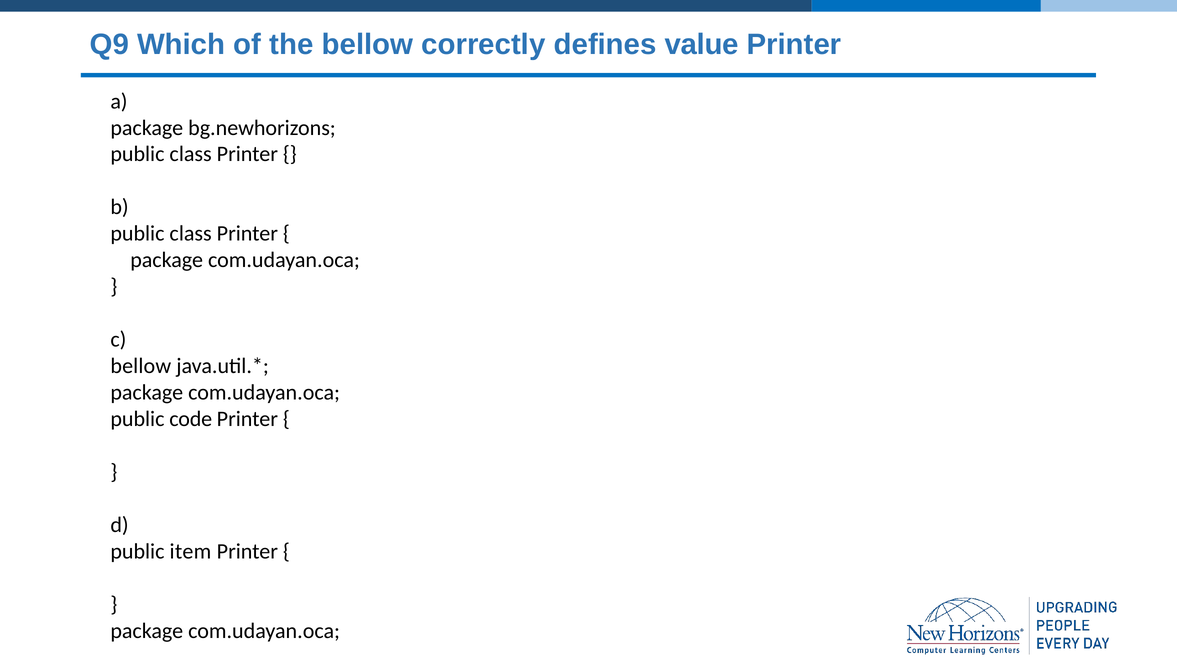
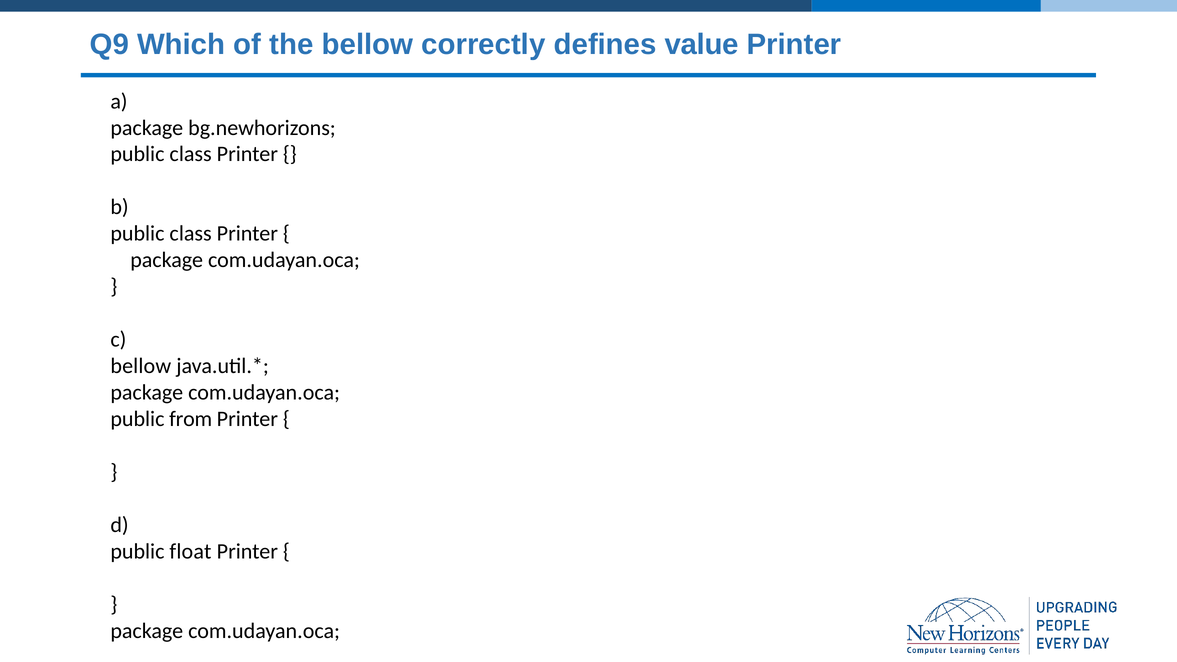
code: code -> from (191, 419)
item: item -> float (190, 551)
